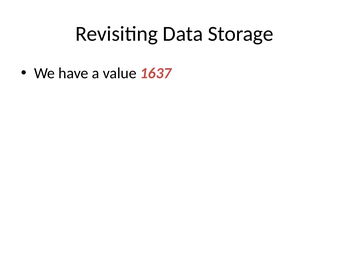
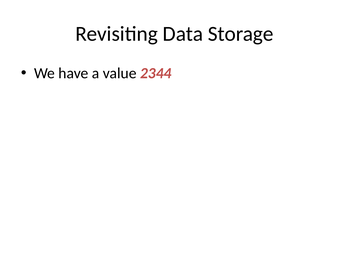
1637: 1637 -> 2344 (156, 73)
